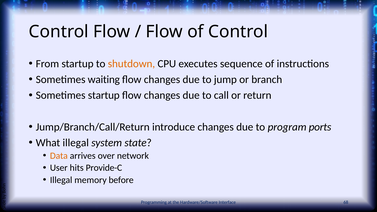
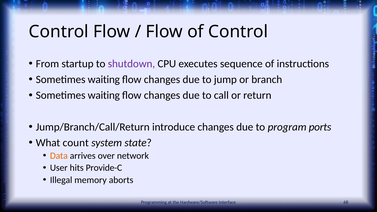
shutdown colour: orange -> purple (131, 64)
startup: startup -> waiting (104, 95)
What illegal: illegal -> count (76, 143)
before: before -> aborts (121, 180)
